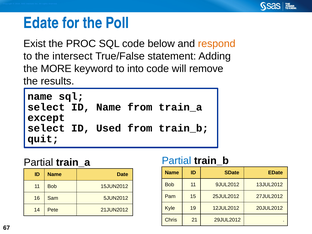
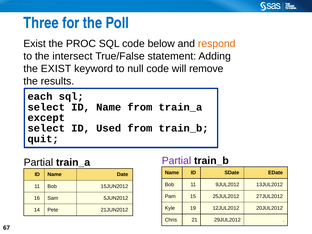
Edate: Edate -> Three (41, 23)
the MORE: MORE -> EXIST (56, 69)
into: into -> null (135, 69)
name: name -> each (40, 96)
Partial colour: blue -> purple (176, 161)
